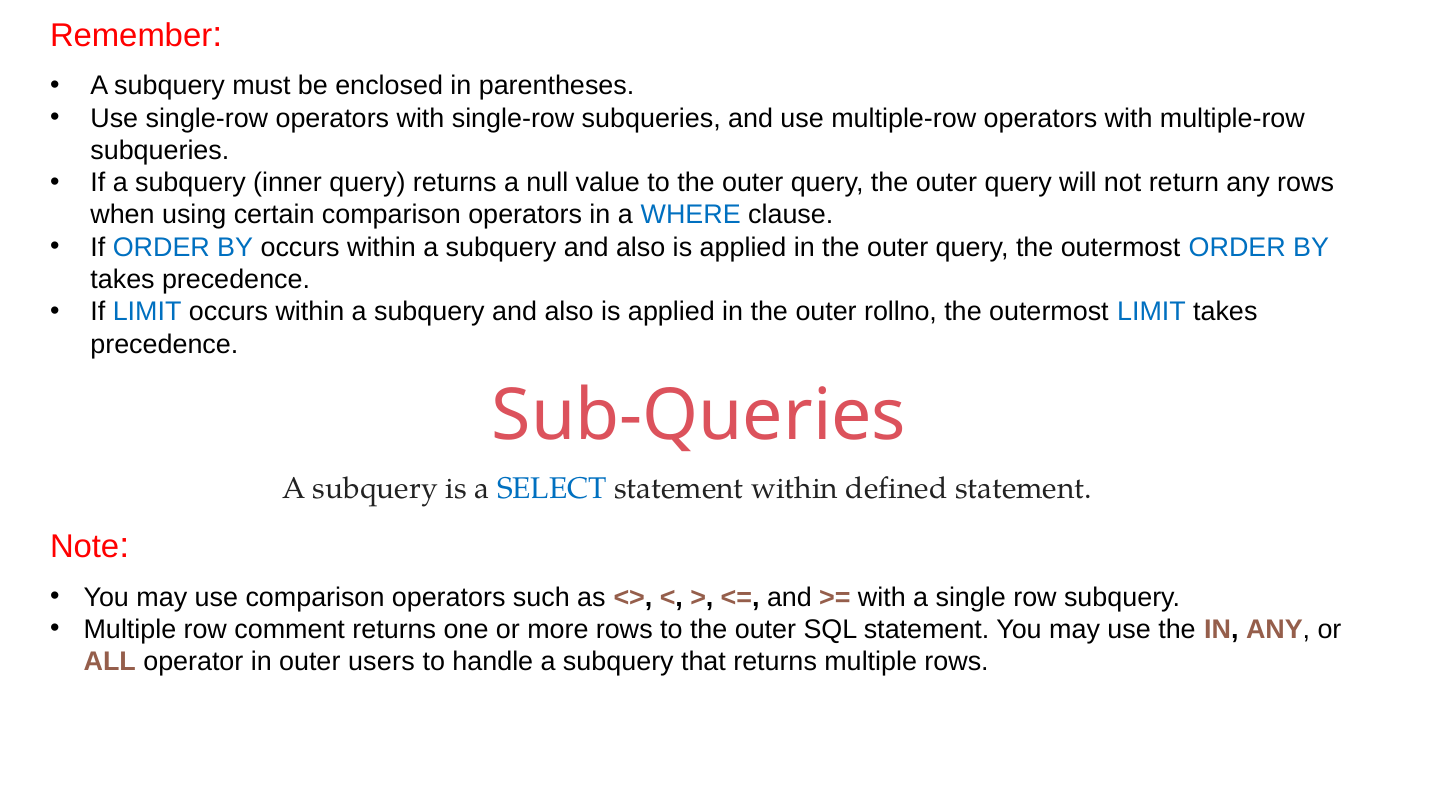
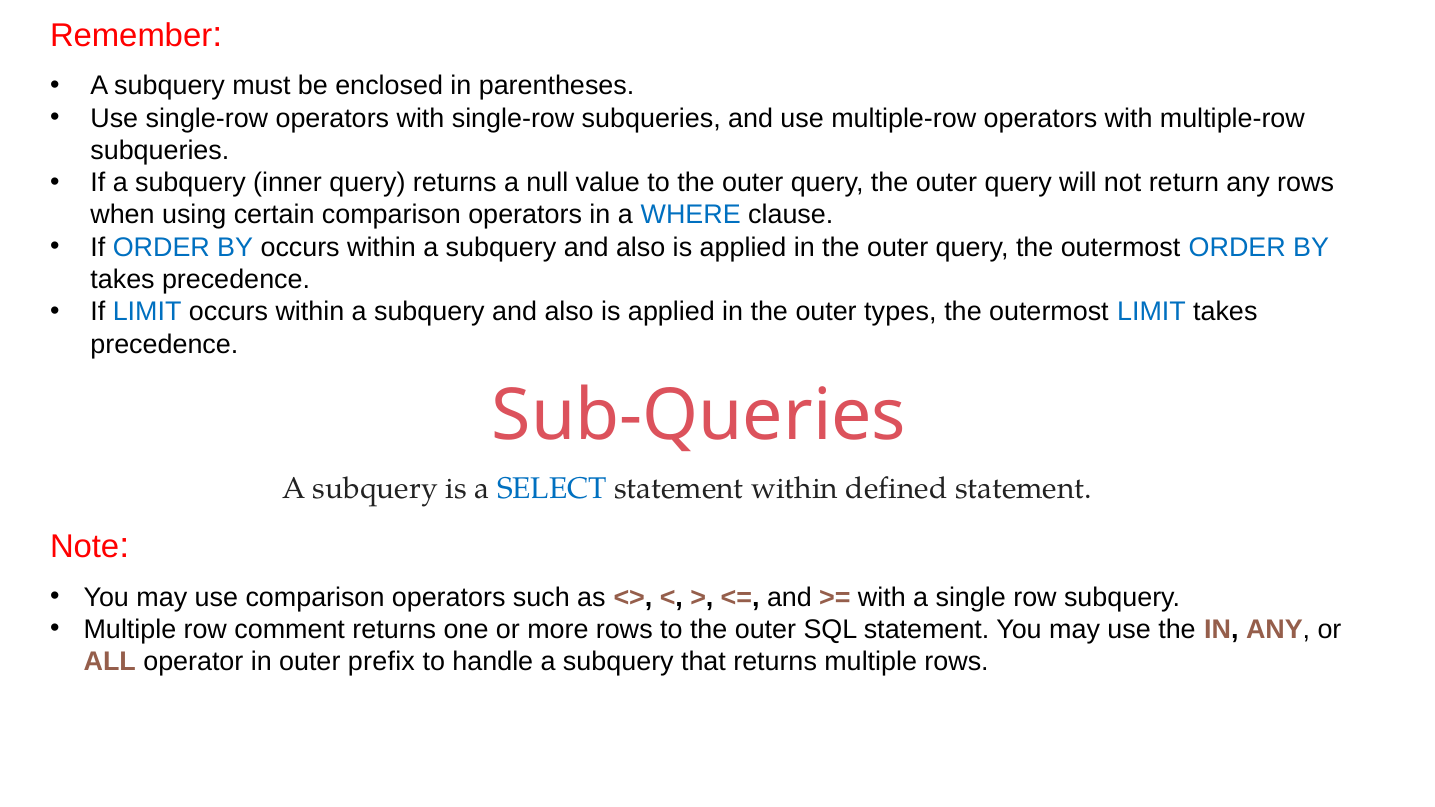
rollno: rollno -> types (900, 312)
users: users -> prefix (381, 662)
